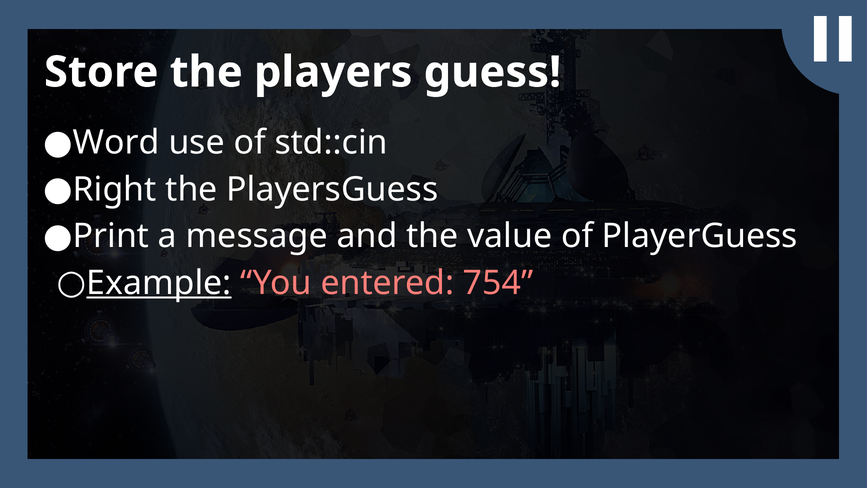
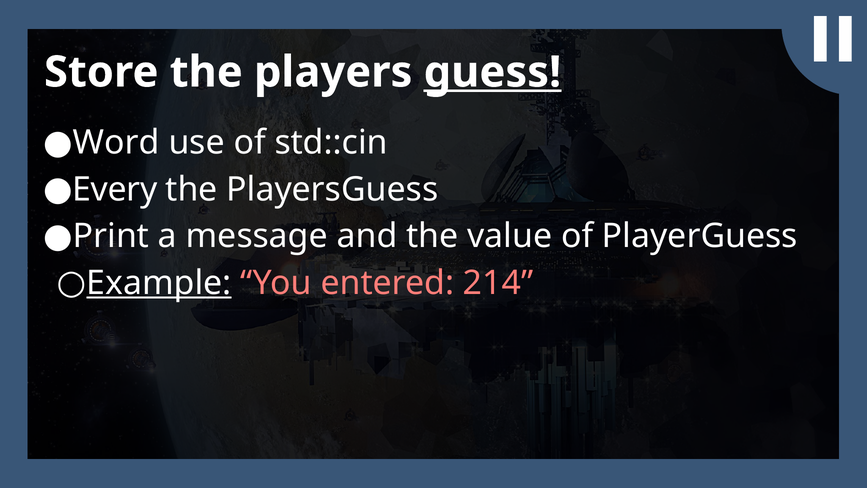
guess underline: none -> present (492, 72)
Right: Right -> Every (115, 189)
754: 754 -> 214 (498, 283)
